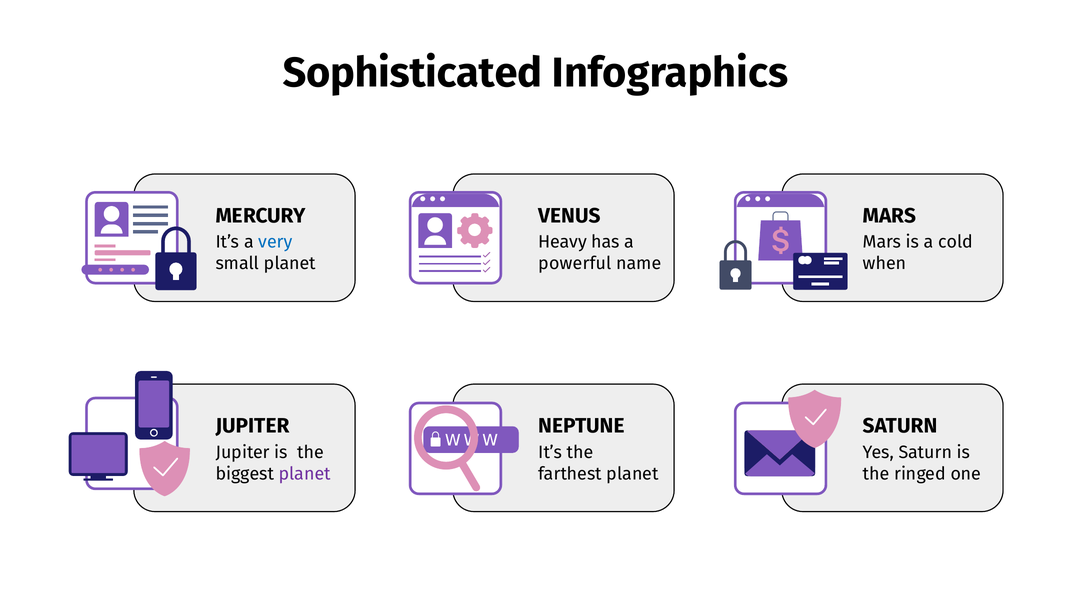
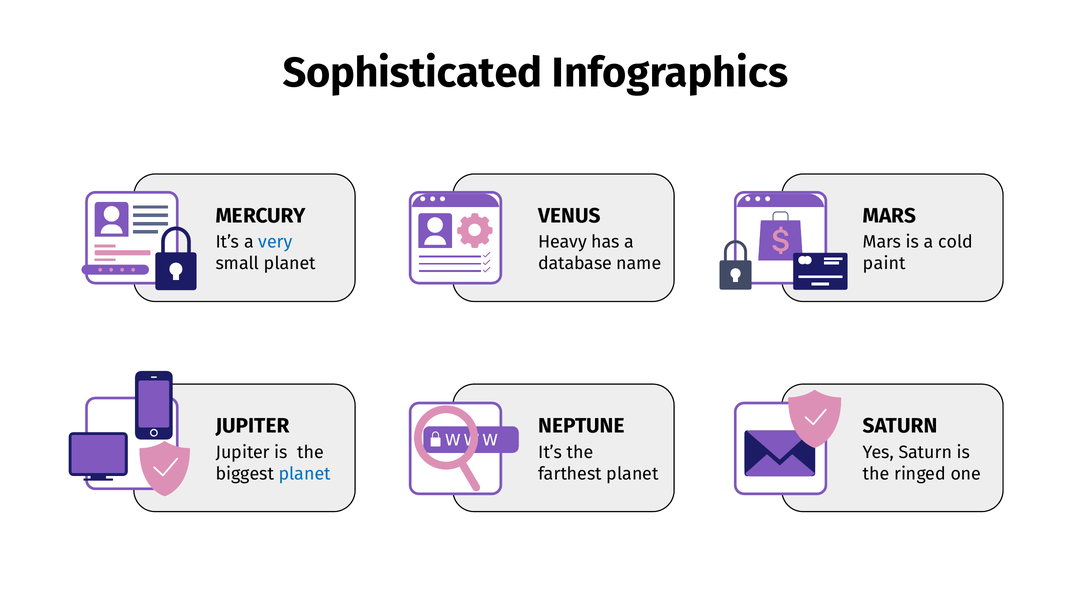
powerful: powerful -> database (575, 263)
when: when -> paint (884, 263)
planet colour: purple -> blue (305, 473)
